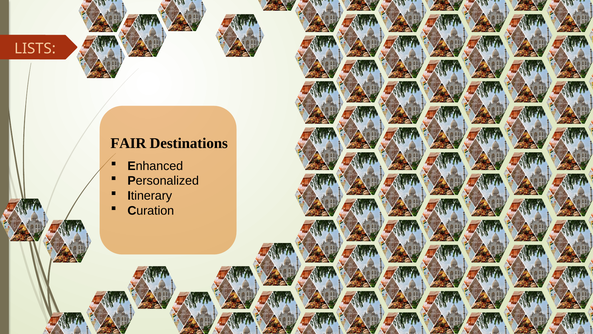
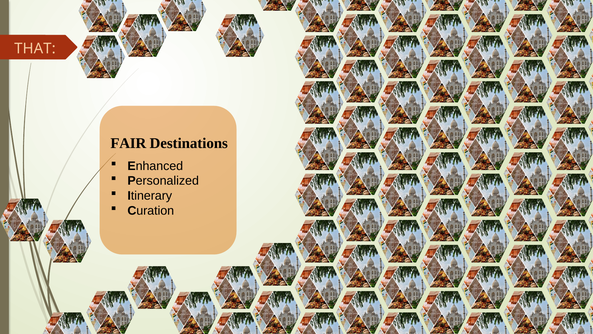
LISTS: LISTS -> THAT (35, 49)
